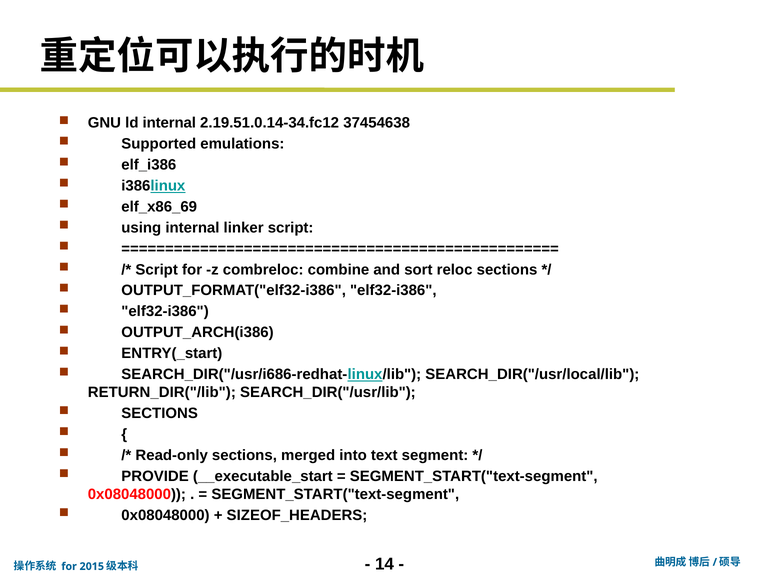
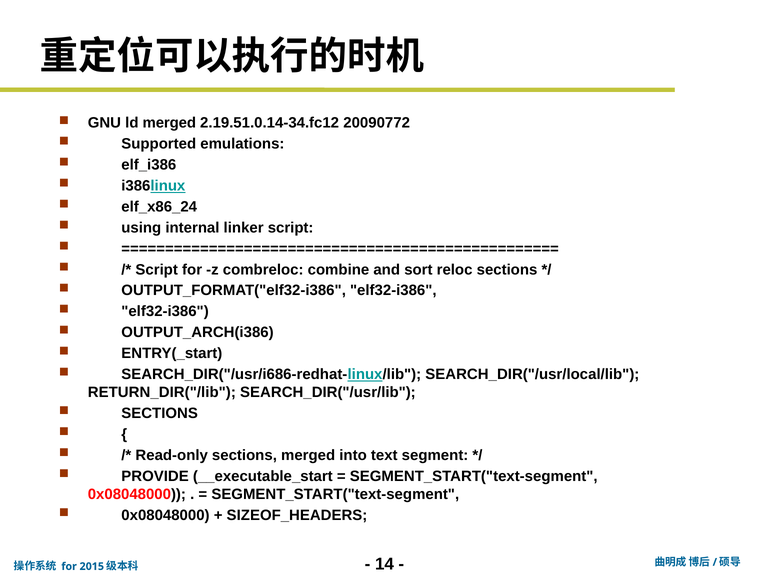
ld internal: internal -> merged (169, 123)
37454638: 37454638 -> 20090772 (377, 123)
elf_x86_69: elf_x86_69 -> elf_x86_24 (159, 207)
